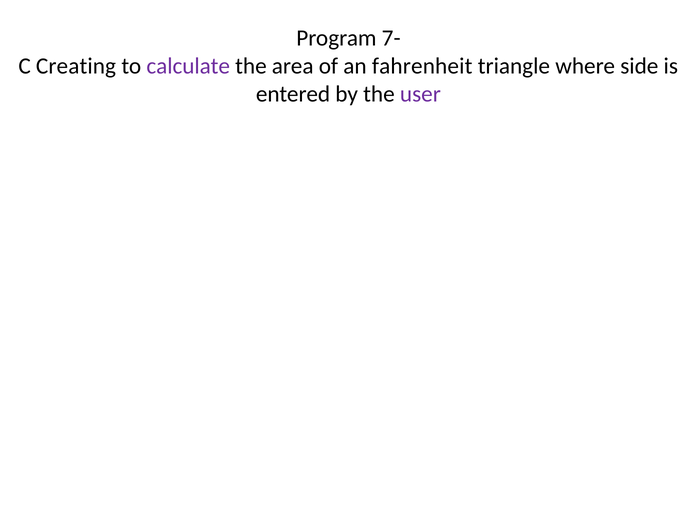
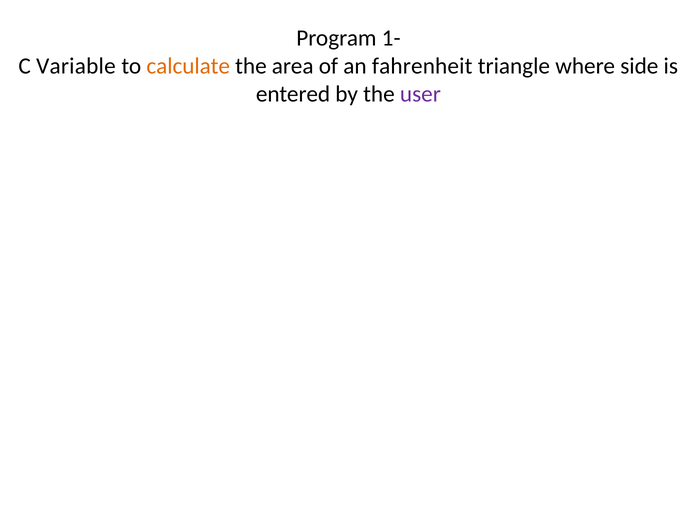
7-: 7- -> 1- (391, 38)
Creating: Creating -> Variable (76, 66)
calculate colour: purple -> orange (188, 66)
